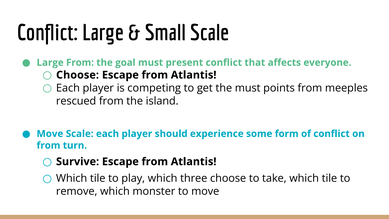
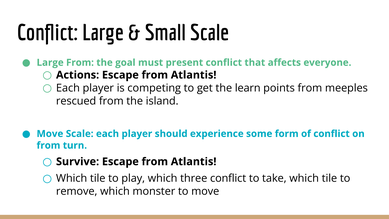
Choose: Choose -> Actions (78, 75)
the must: must -> learn (248, 88)
three choose: choose -> conflict (228, 178)
